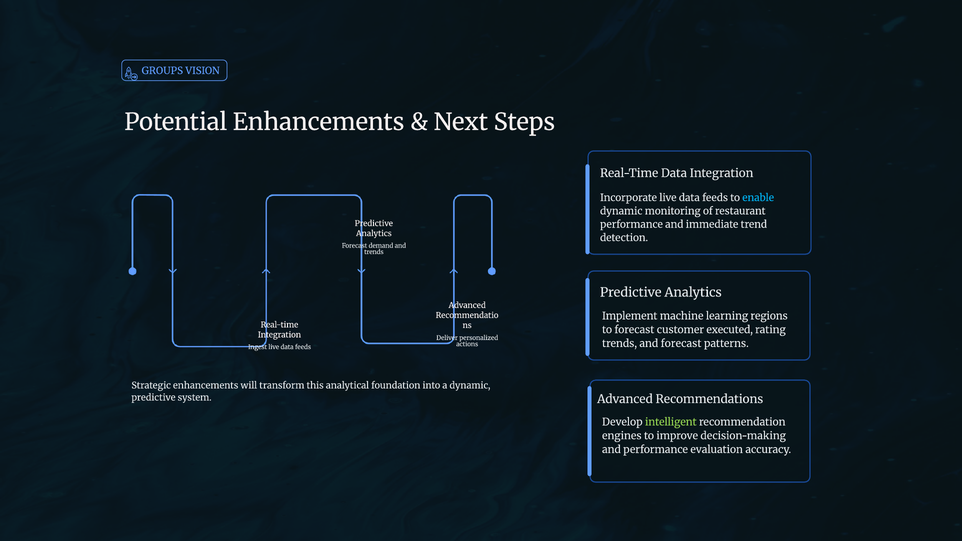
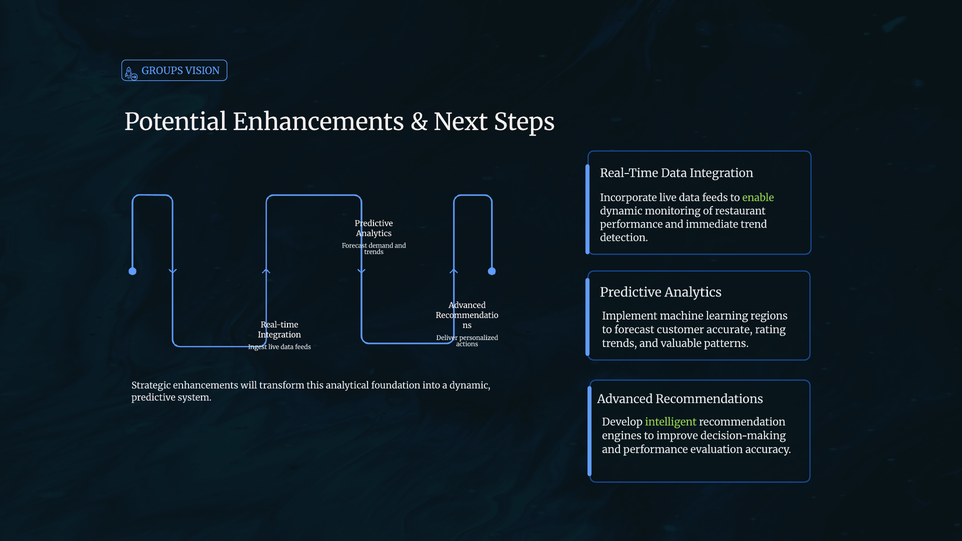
enable colour: light blue -> light green (758, 198)
executed: executed -> accurate (730, 330)
and forecast: forecast -> valuable (681, 344)
